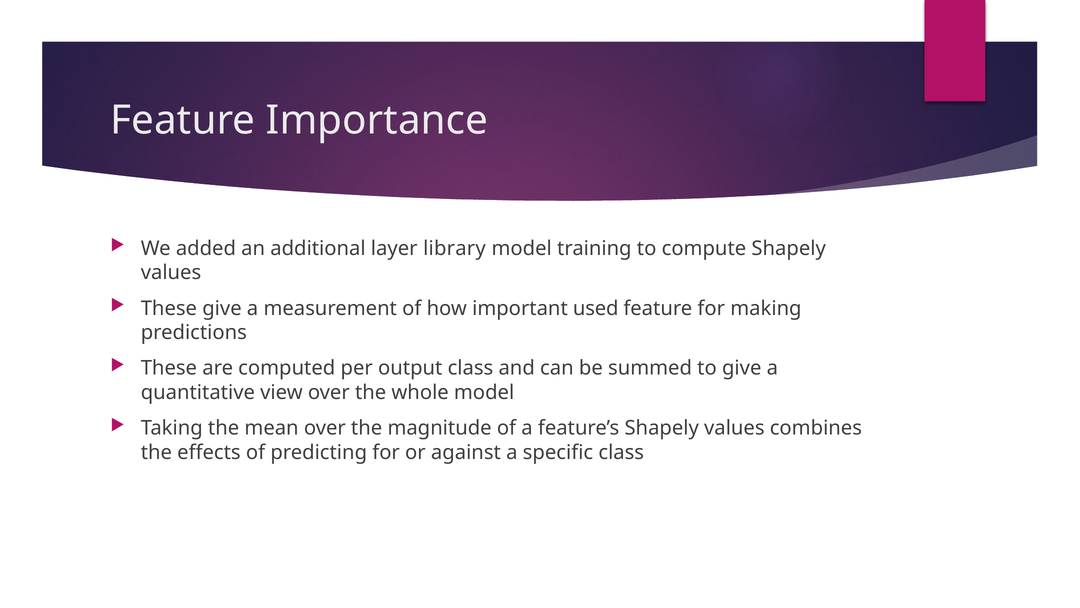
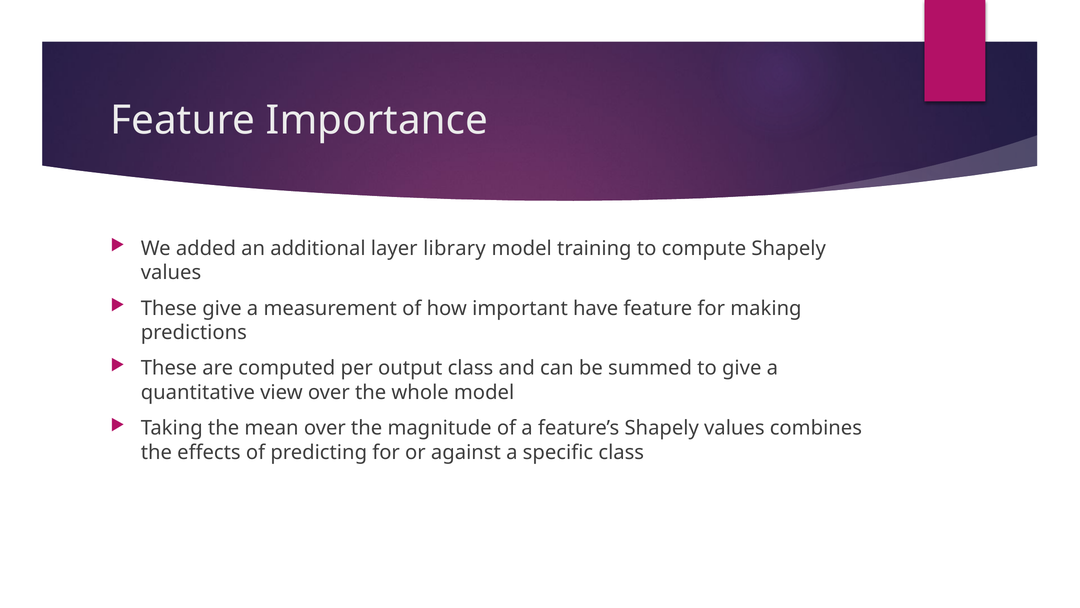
used: used -> have (596, 308)
